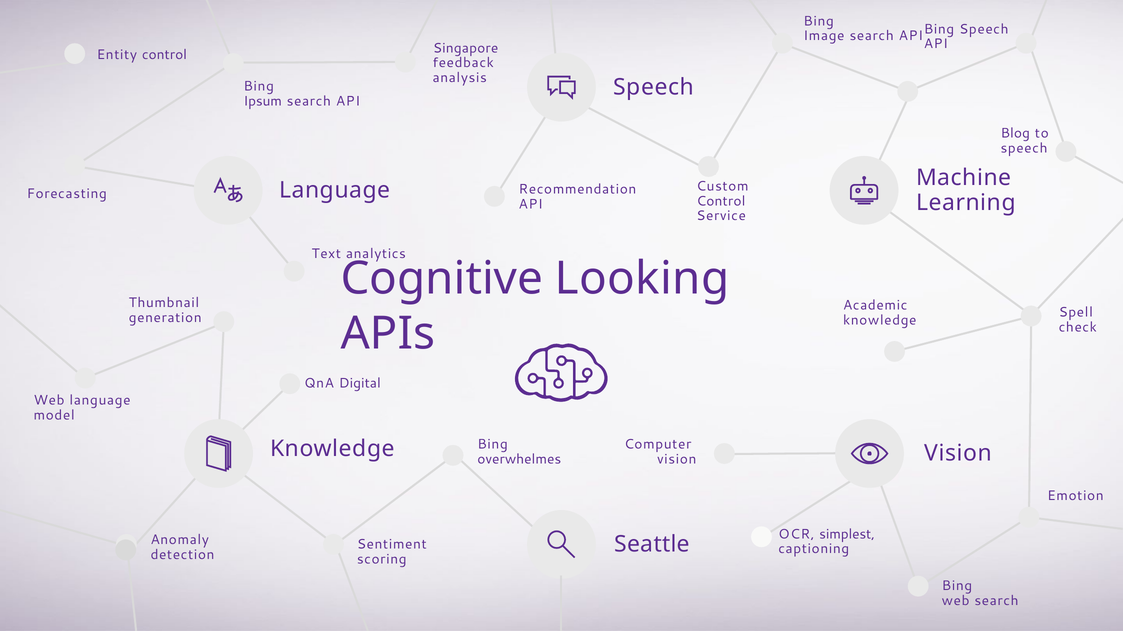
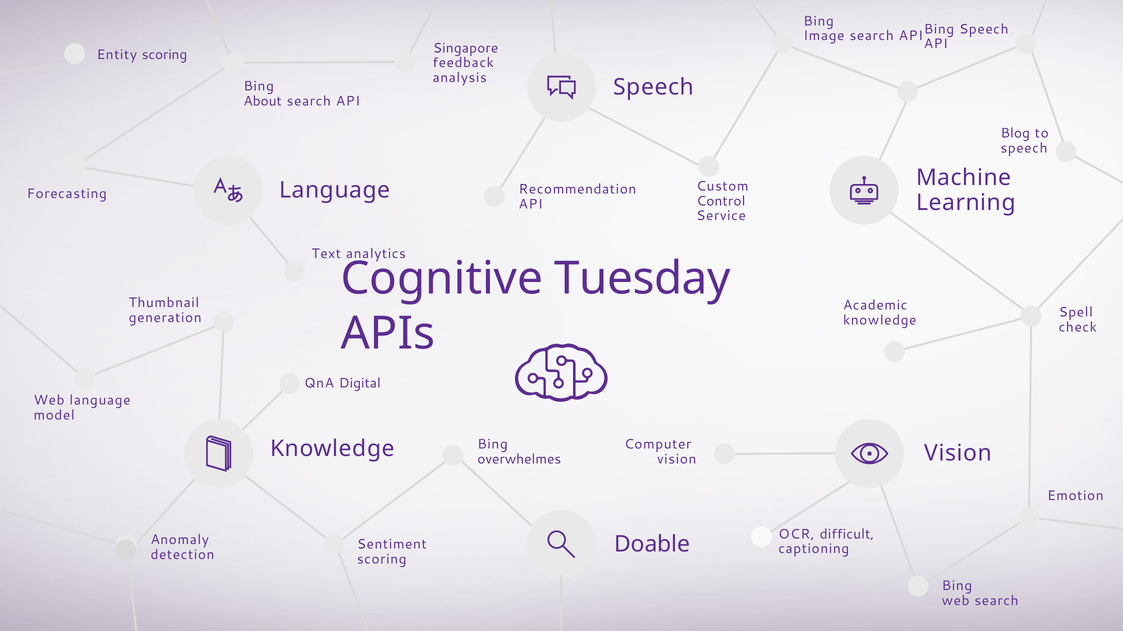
Entity control: control -> scoring (165, 55)
Ipsum: Ipsum -> About (263, 101)
Looking: Looking -> Tuesday (642, 279)
simplest: simplest -> difficult (847, 534)
Seattle: Seattle -> Doable (652, 545)
